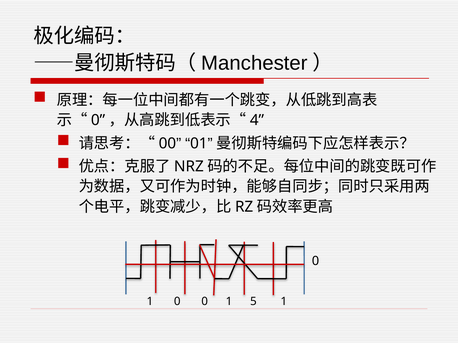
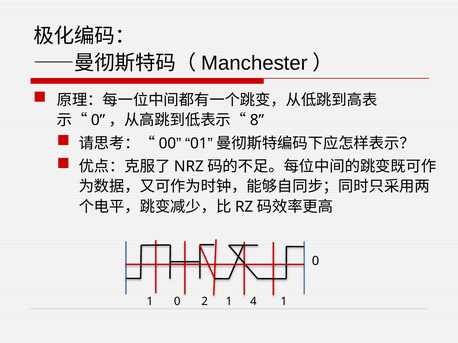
4: 4 -> 8 (257, 120)
0 0: 0 -> 2 (205, 302)
5: 5 -> 4 (253, 302)
